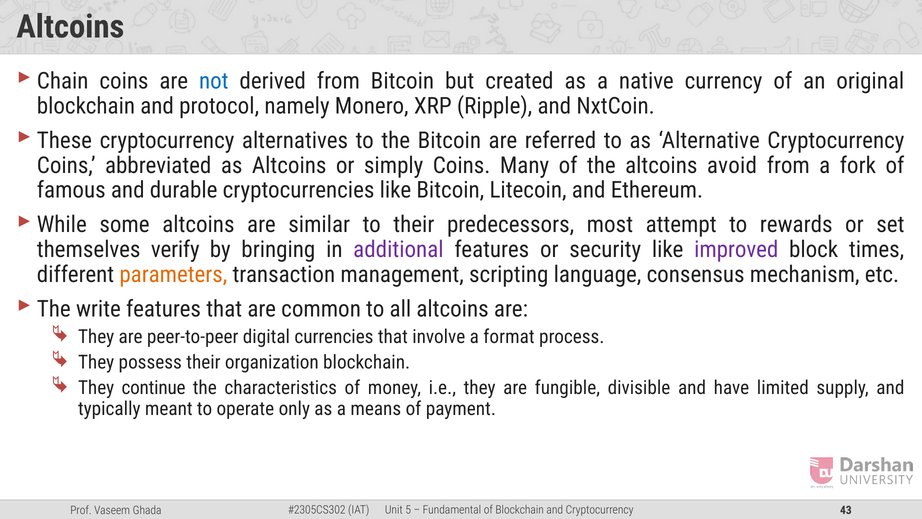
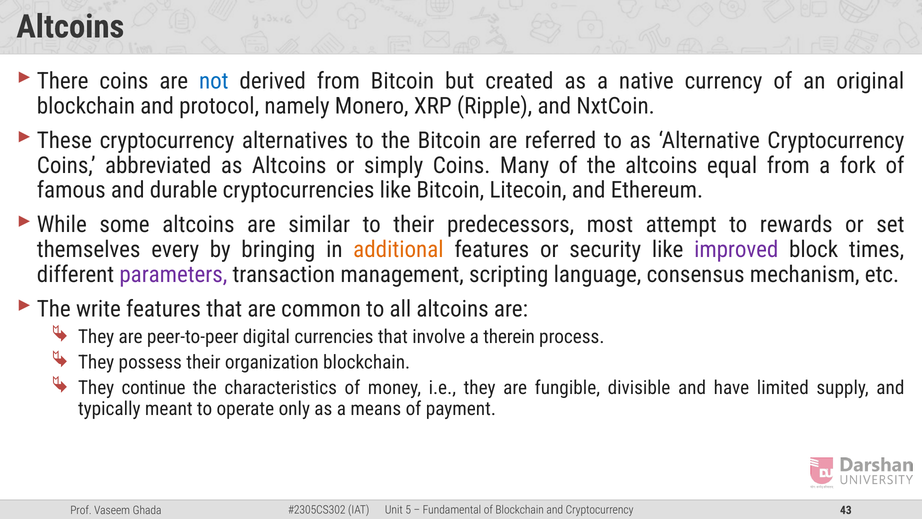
Chain: Chain -> There (63, 81)
avoid: avoid -> equal (732, 165)
verify: verify -> every (175, 250)
additional colour: purple -> orange (398, 250)
parameters colour: orange -> purple (173, 274)
format: format -> therein (509, 337)
